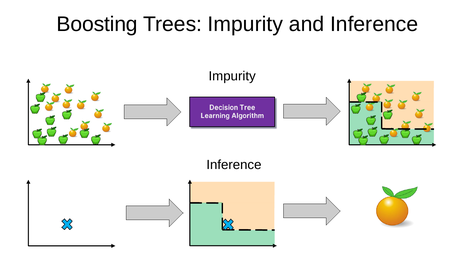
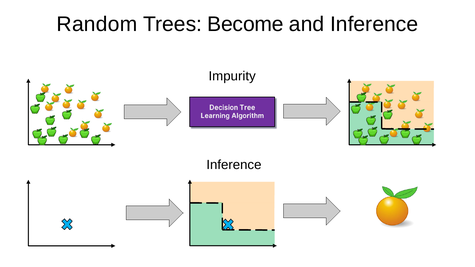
Boosting: Boosting -> Random (97, 24)
Trees Impurity: Impurity -> Become (245, 24)
